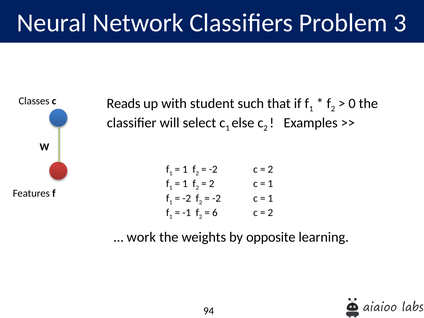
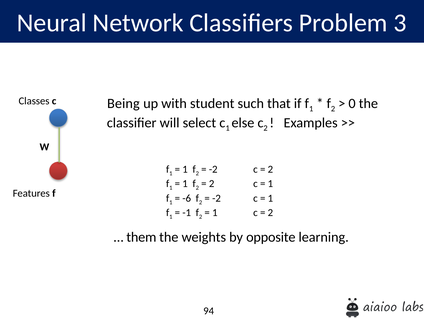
Reads: Reads -> Being (123, 103)
-2: -2 -> -6 (187, 198)
6: 6 -> 1 (215, 213)
work: work -> them (141, 237)
